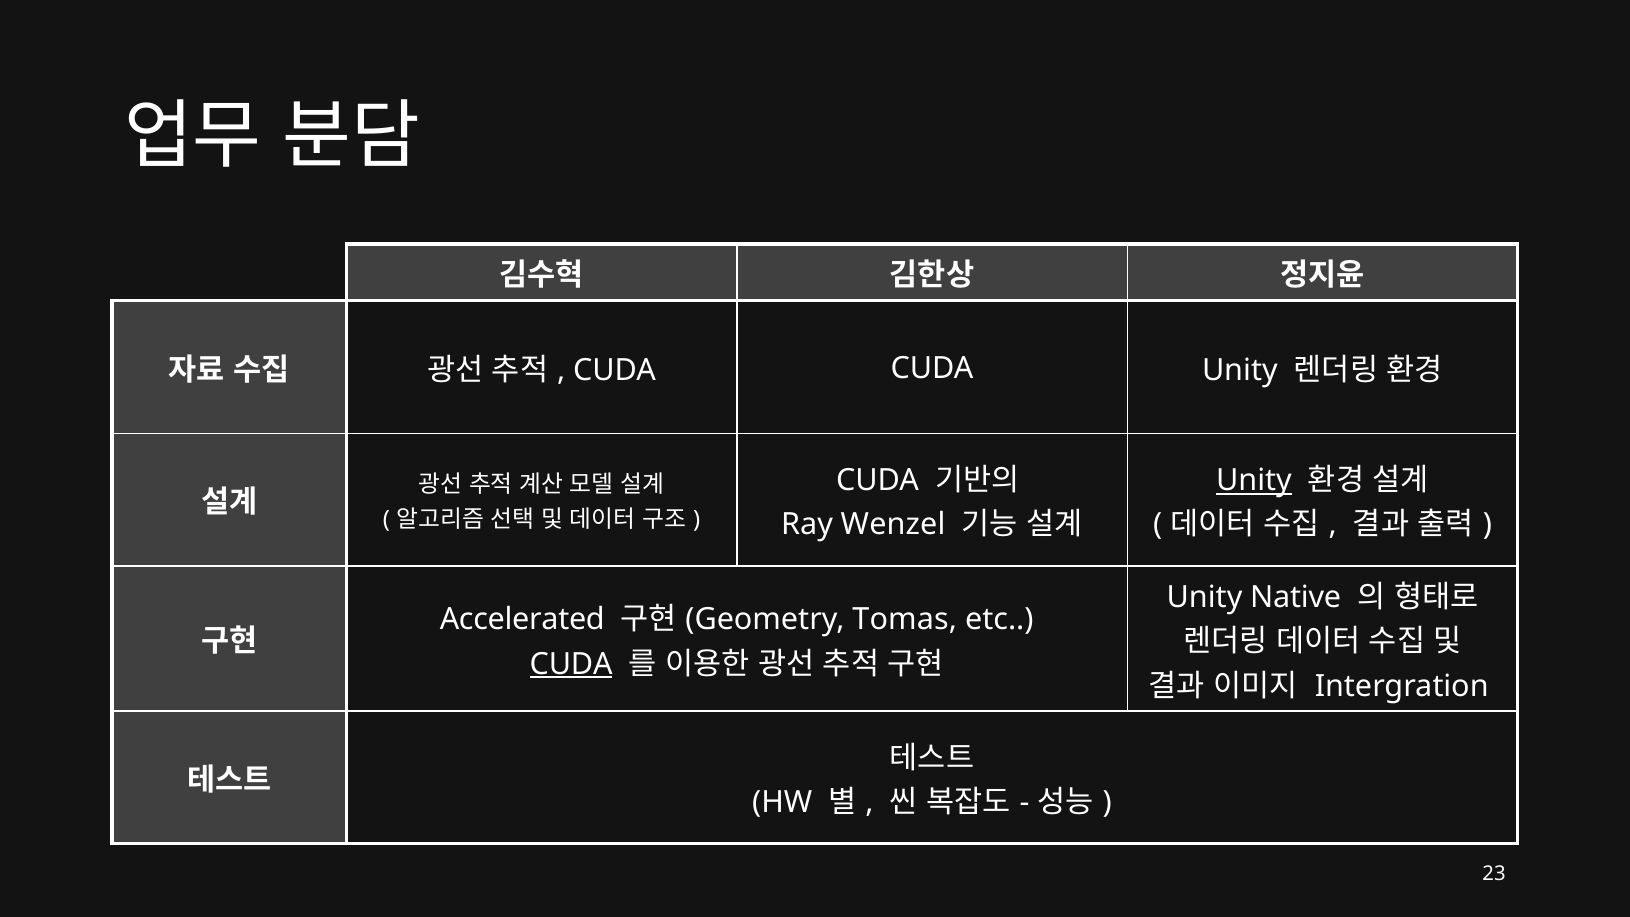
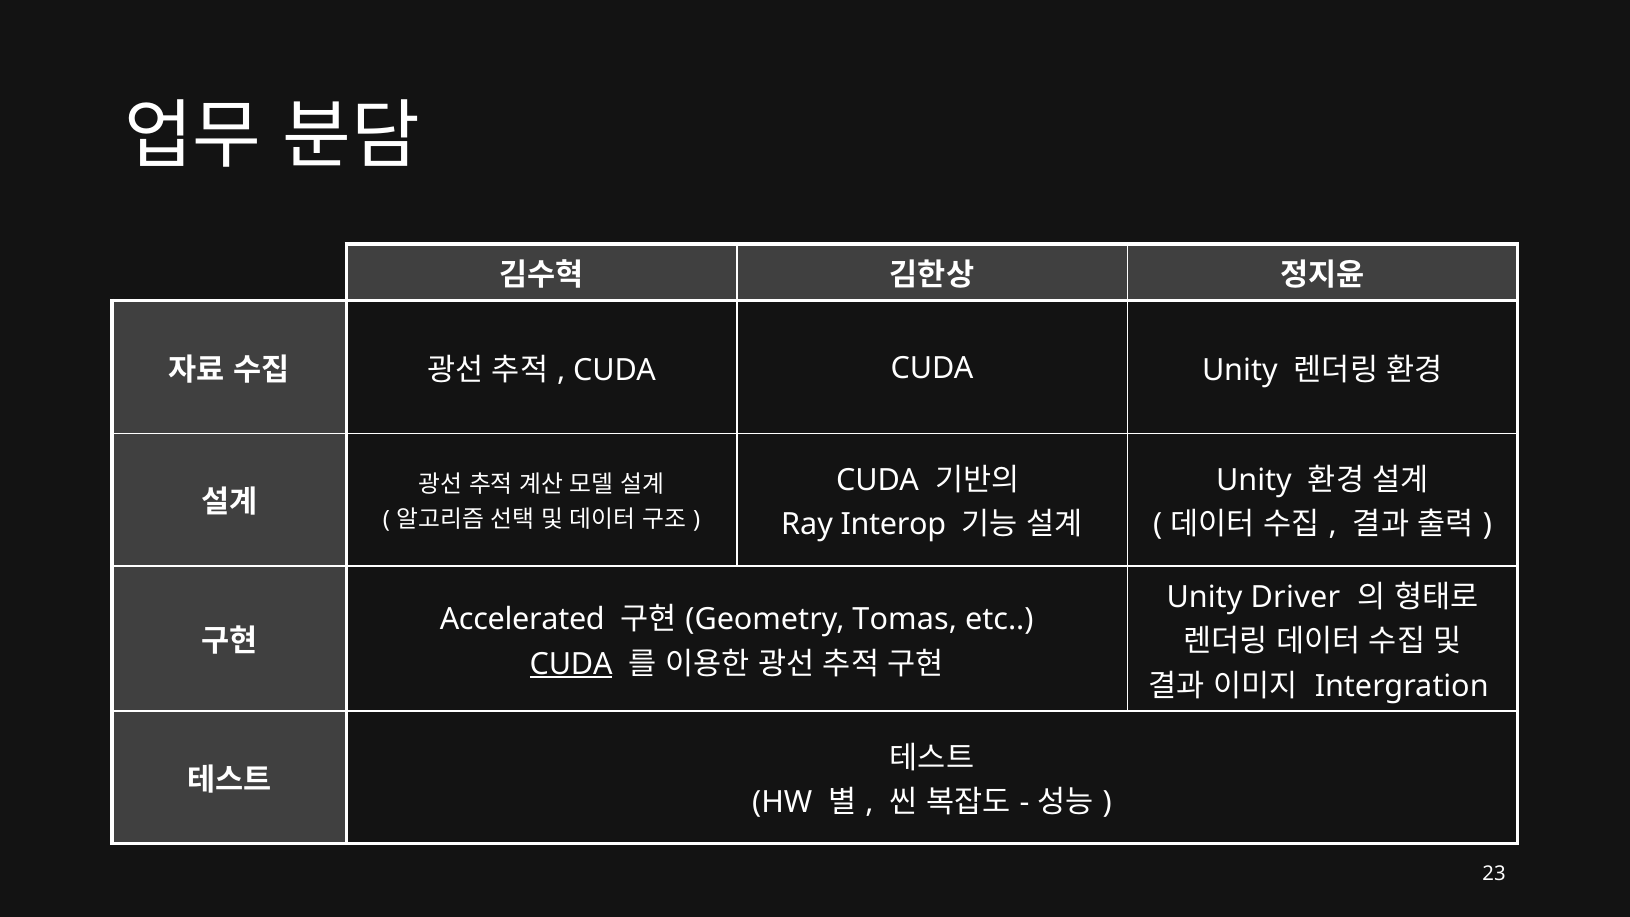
Unity underline: present -> none (1254, 480)
Wenzel: Wenzel -> Interop (893, 525)
Native: Native -> Driver (1295, 597)
